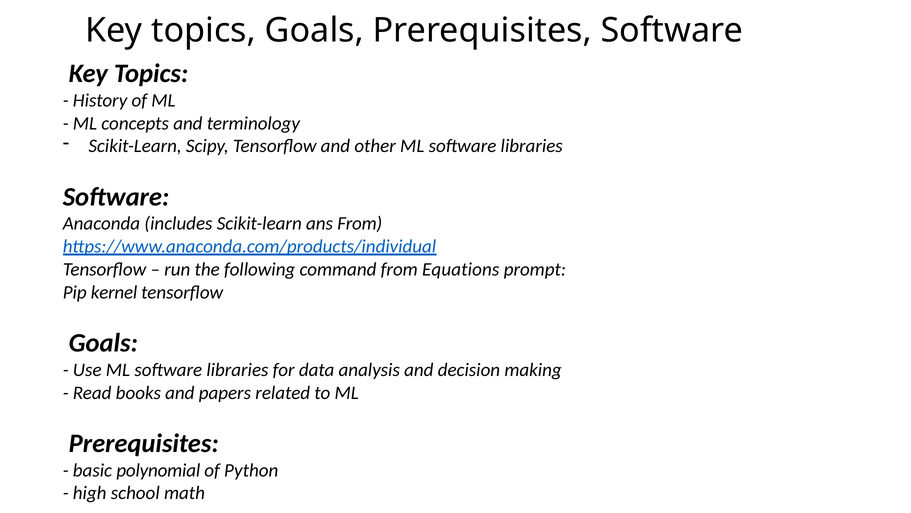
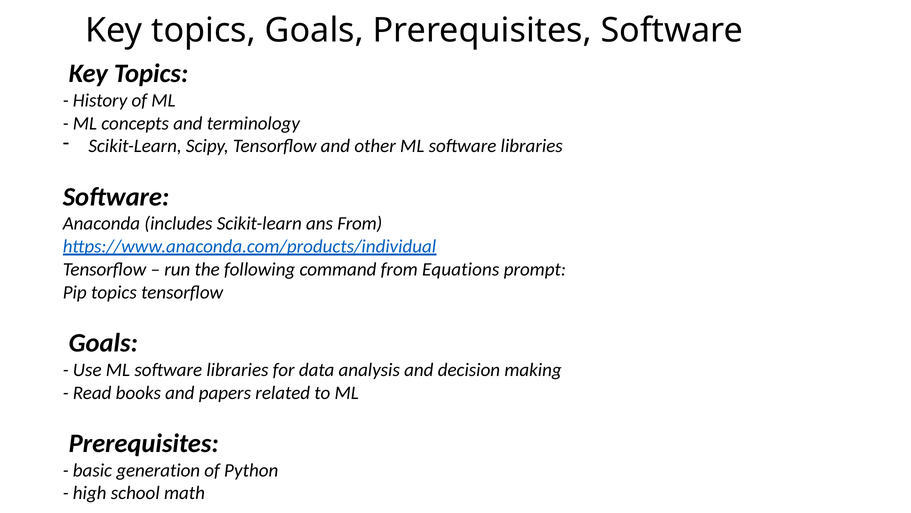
Pip kernel: kernel -> topics (114, 292)
polynomial: polynomial -> generation (158, 470)
